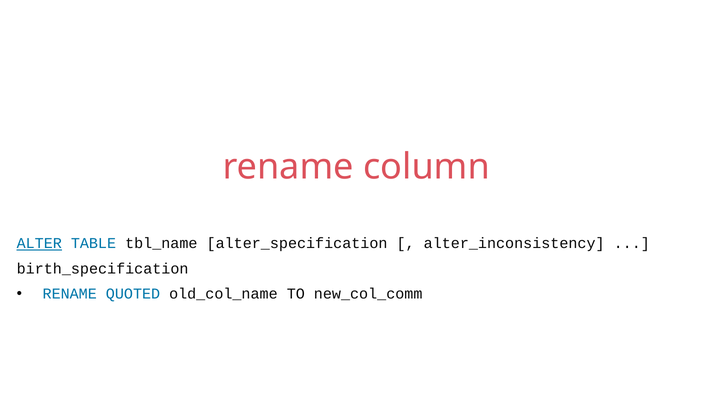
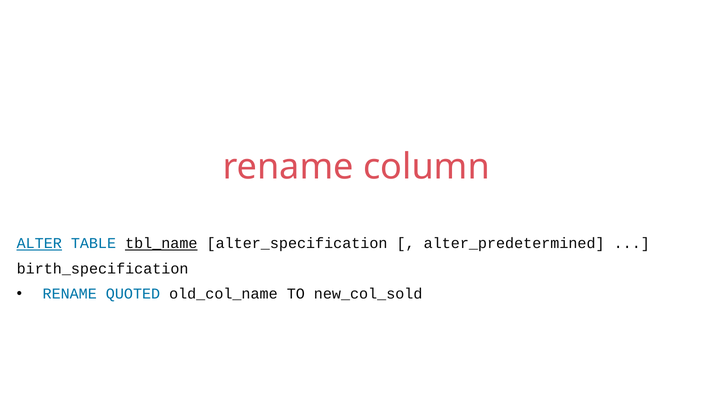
tbl_name underline: none -> present (161, 243)
alter_inconsistency: alter_inconsistency -> alter_predetermined (514, 243)
new_col_comm: new_col_comm -> new_col_sold (368, 294)
